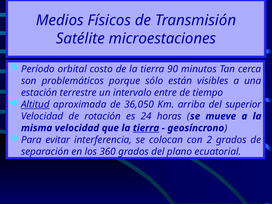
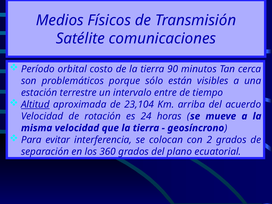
microestaciones: microestaciones -> comunicaciones (162, 38)
36,050: 36,050 -> 23,104 (139, 104)
superior: superior -> acuerdo (243, 104)
tierra underline: present -> none (146, 128)
